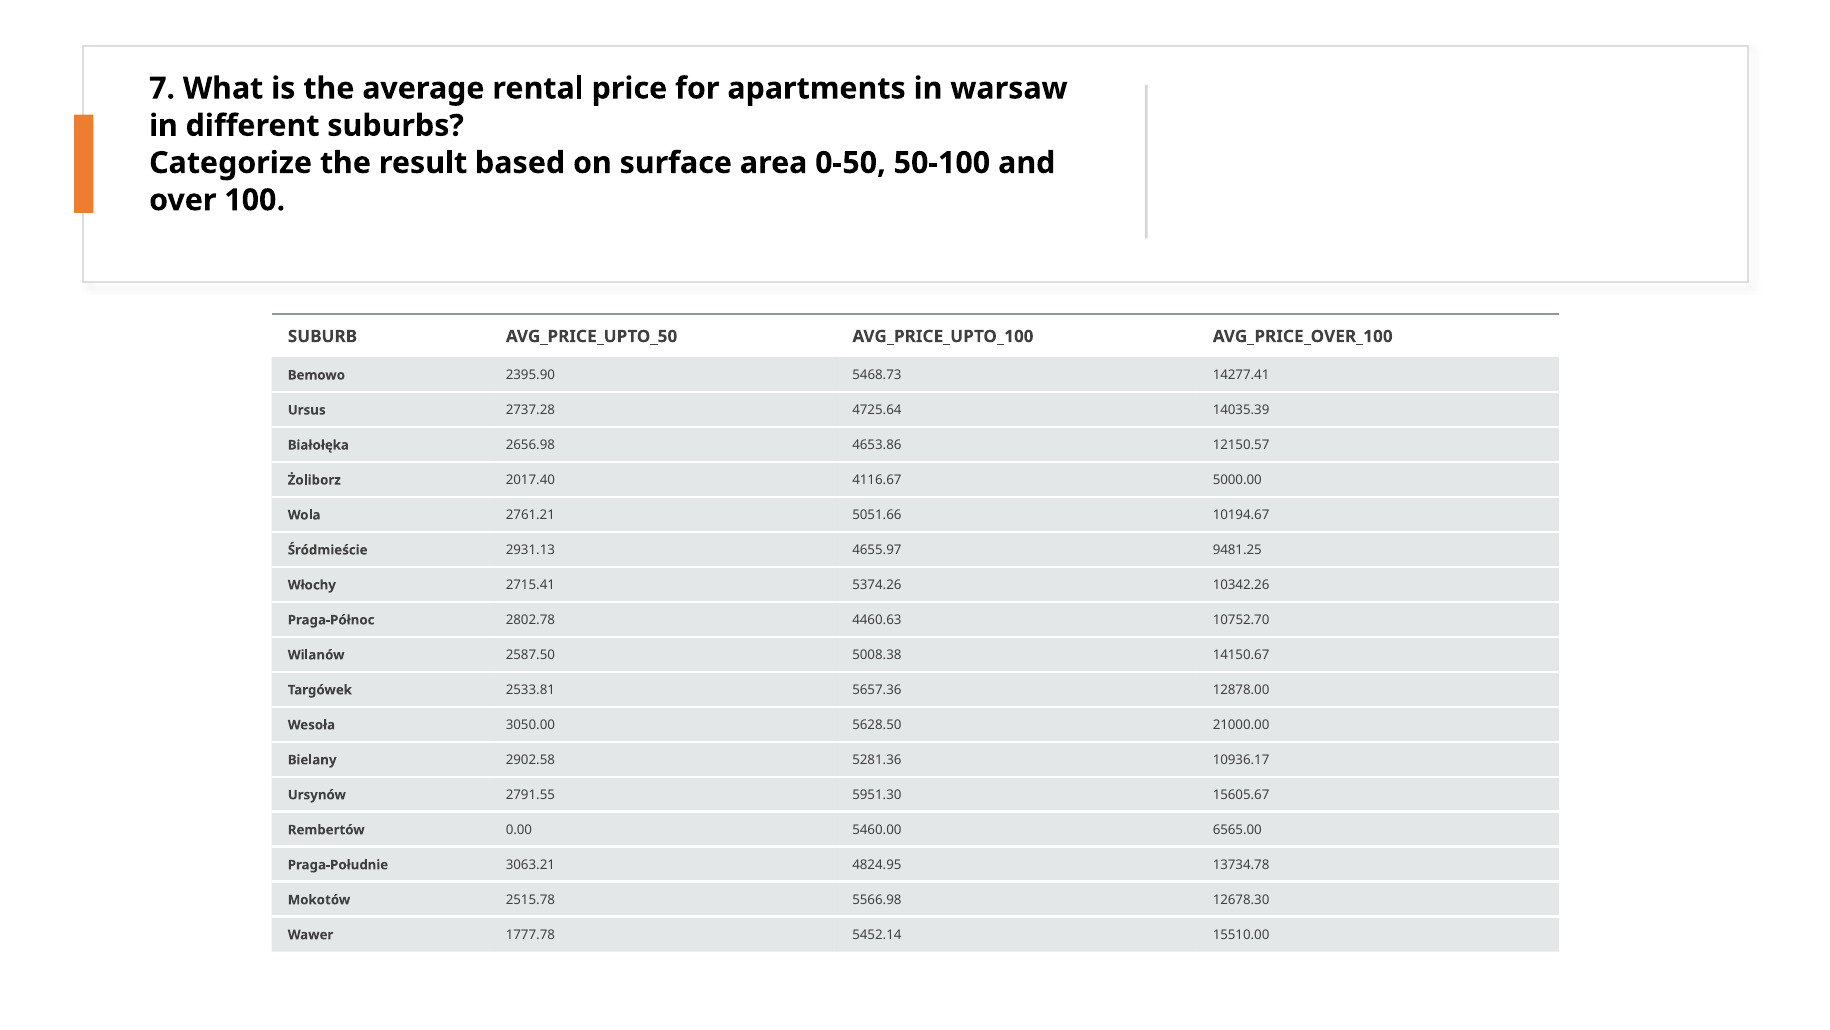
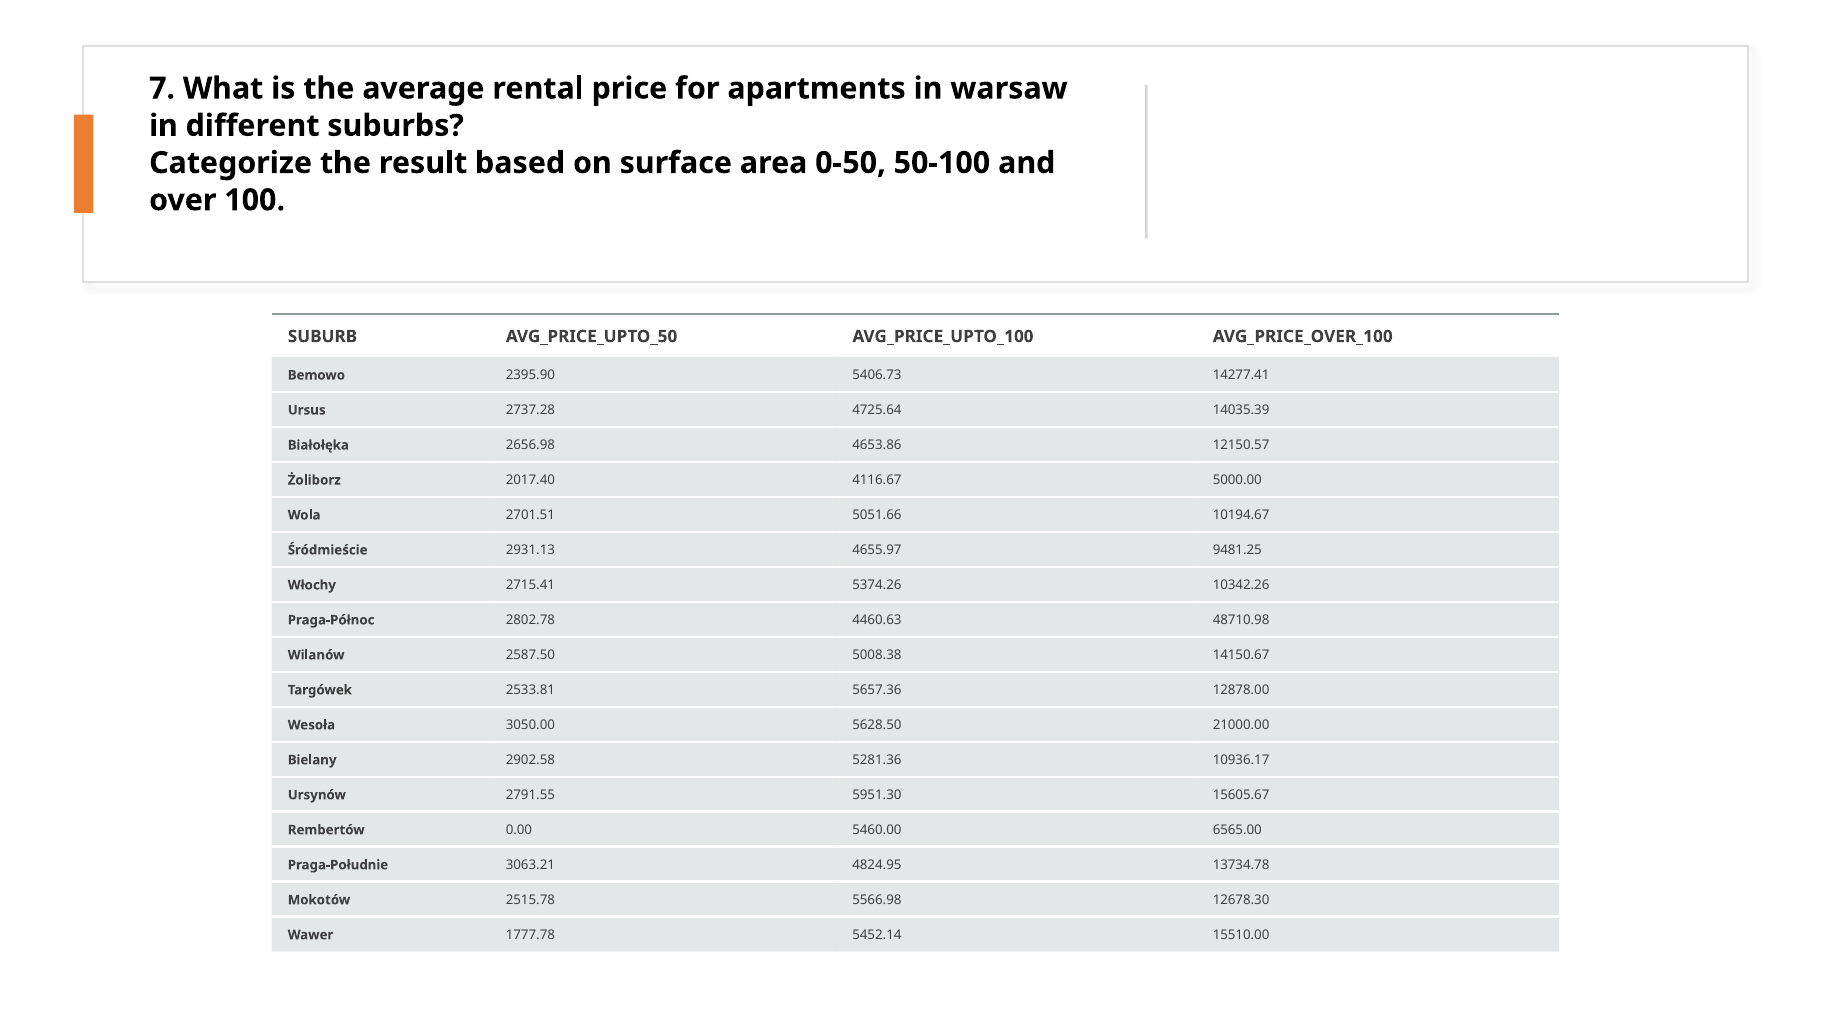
5468.73: 5468.73 -> 5406.73 (877, 375)
2761.21: 2761.21 -> 2701.51 (530, 515)
10752.70: 10752.70 -> 48710.98 (1241, 620)
